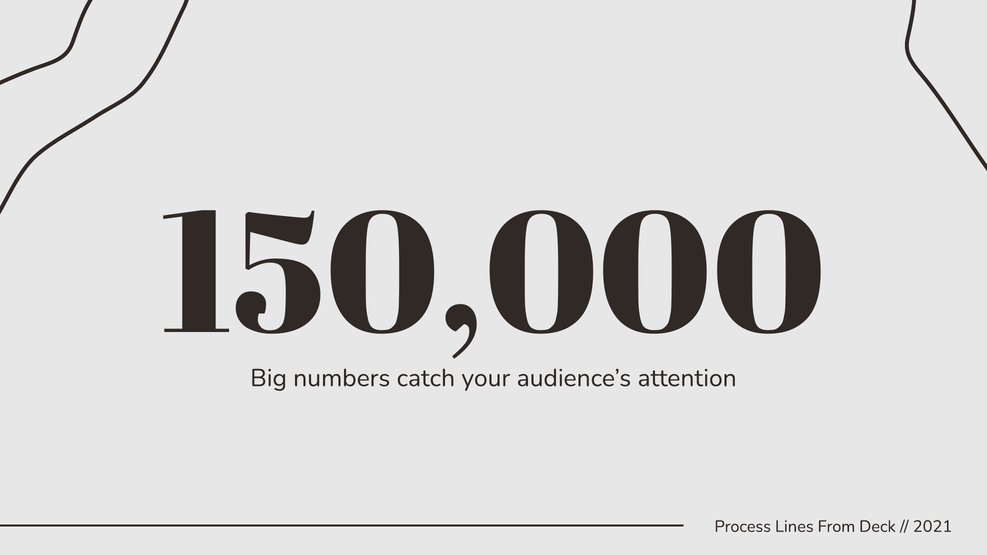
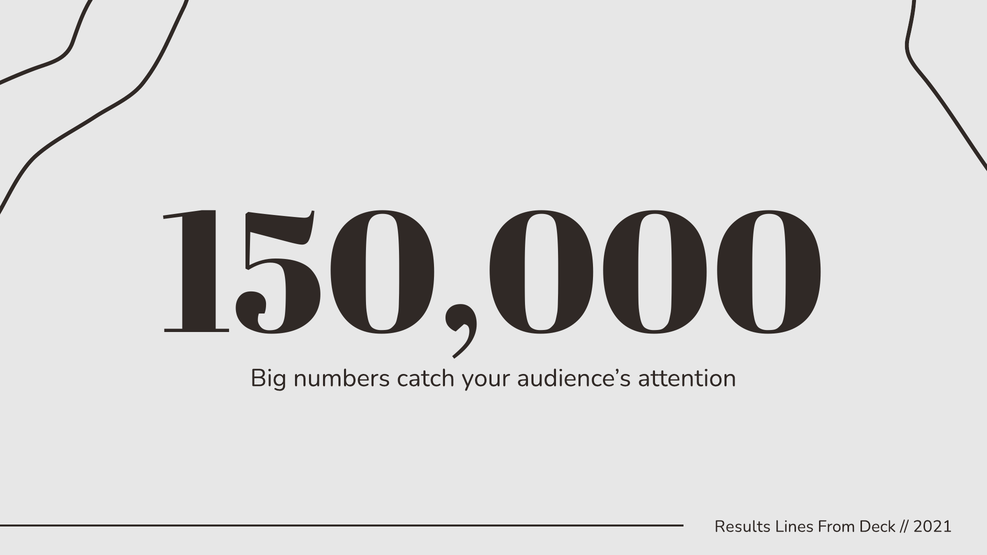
Process: Process -> Results (743, 527)
